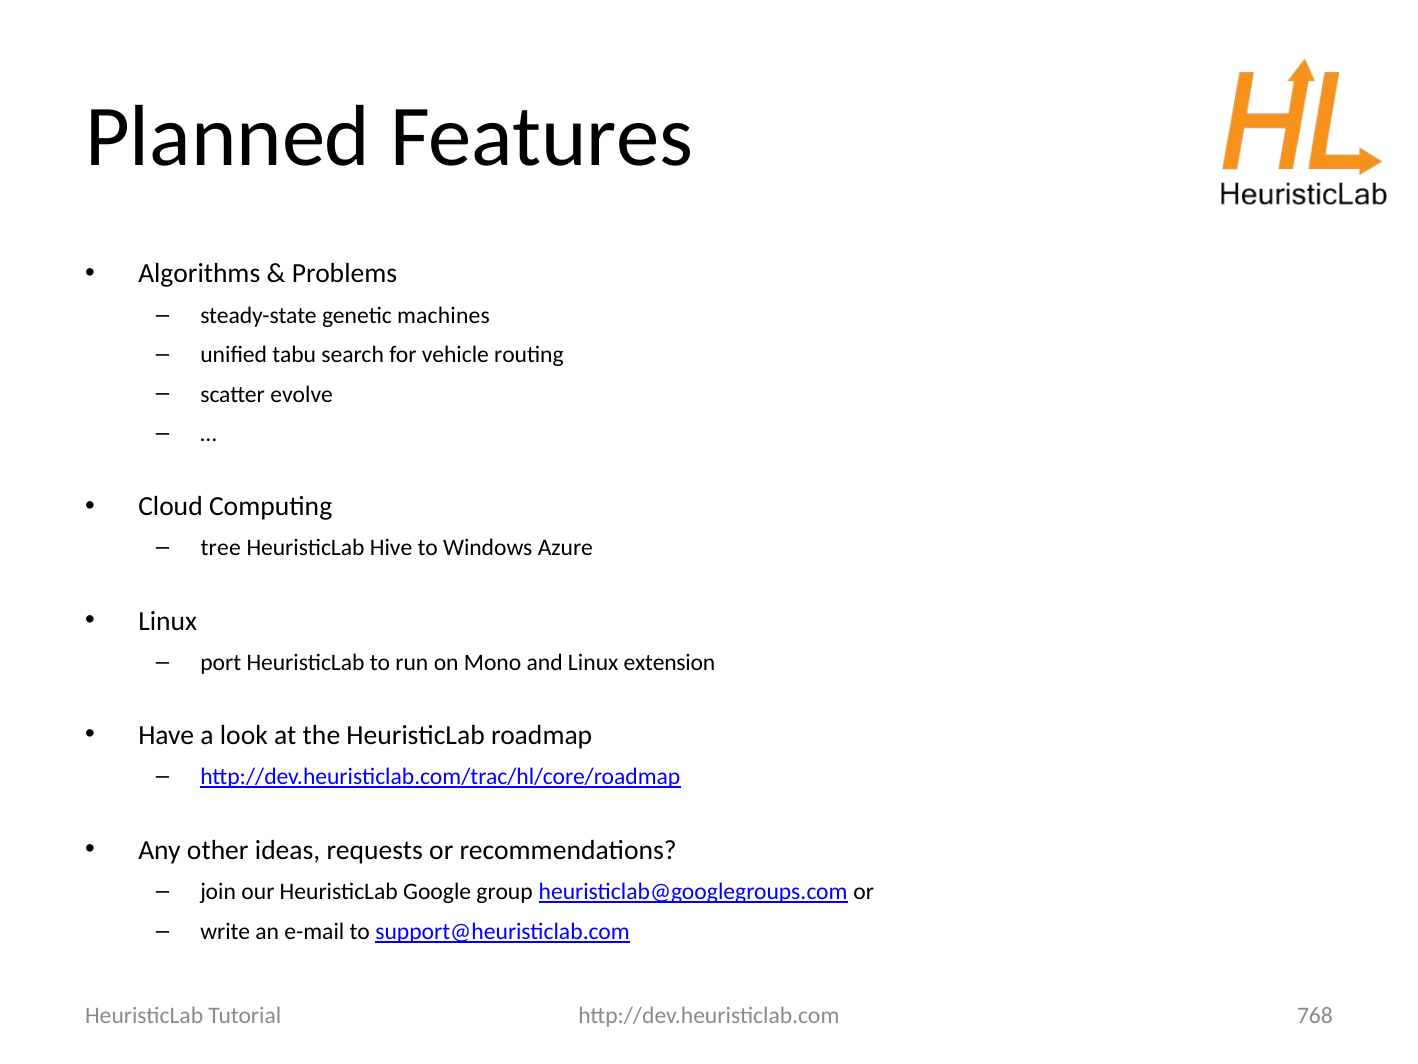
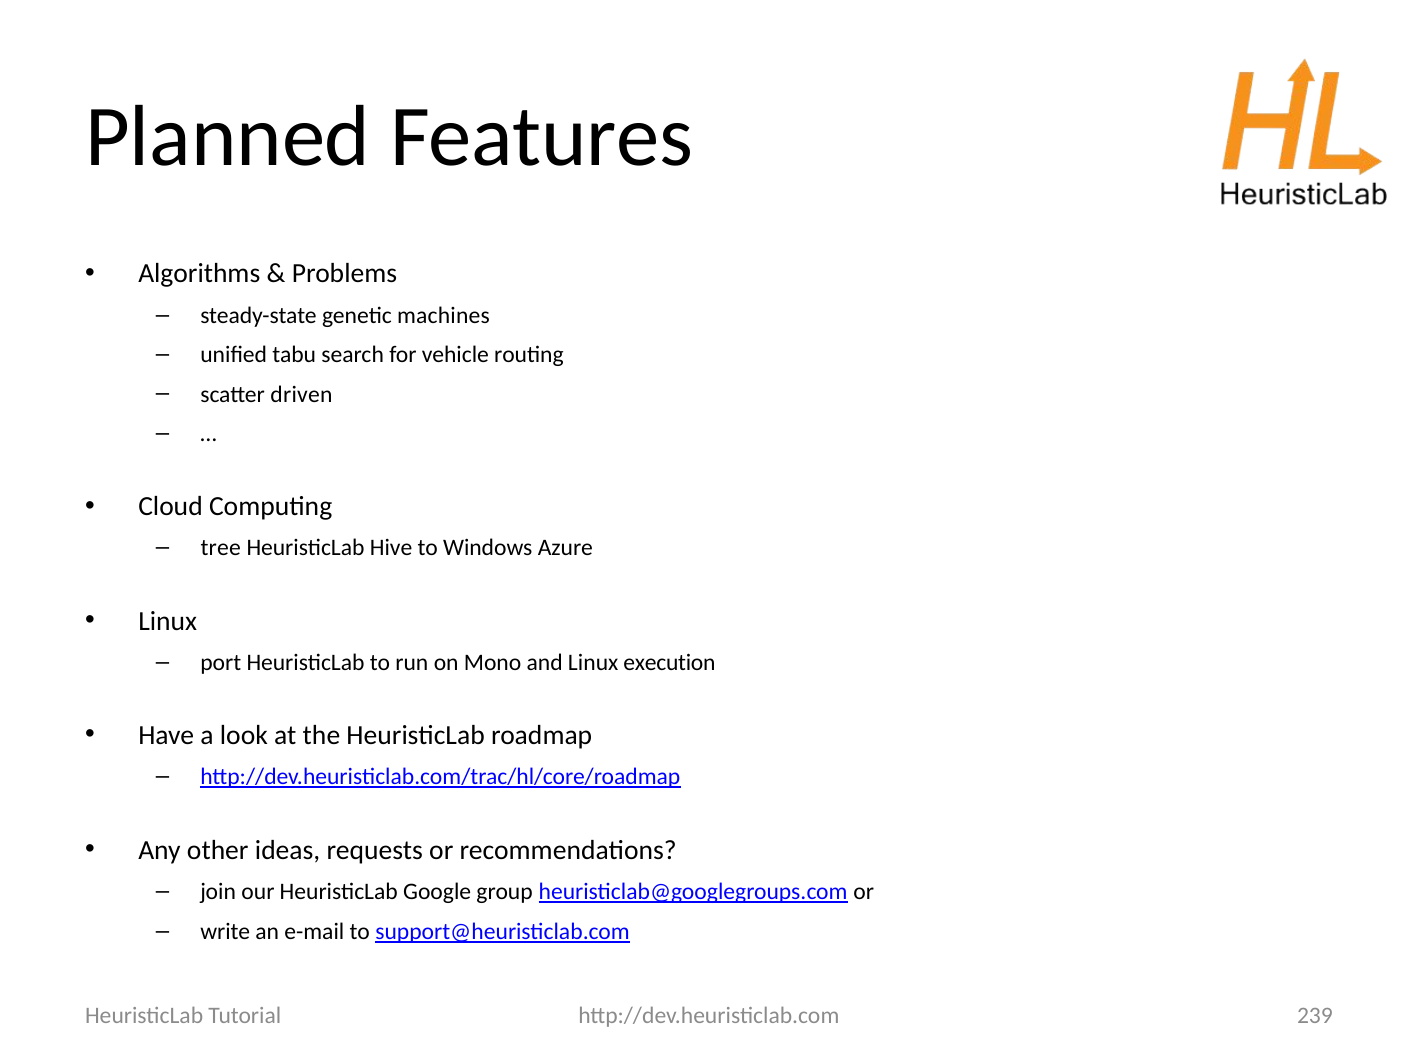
evolve: evolve -> driven (301, 394)
extension: extension -> execution (669, 662)
768: 768 -> 239 (1315, 1015)
